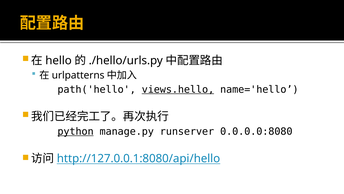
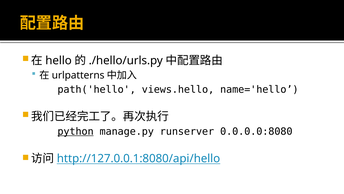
views.hello underline: present -> none (178, 89)
